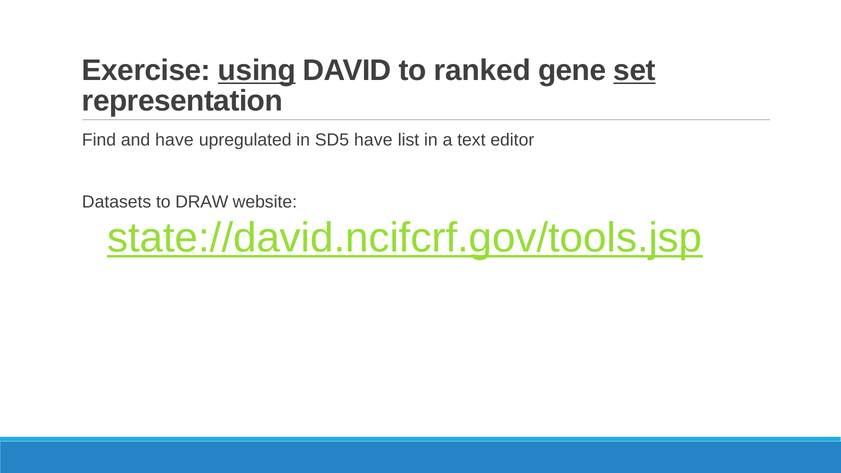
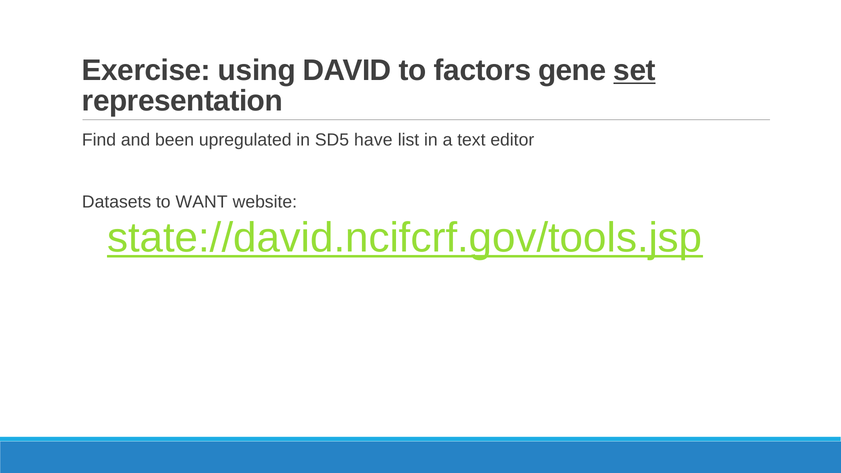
using underline: present -> none (257, 70)
ranked: ranked -> factors (482, 70)
and have: have -> been (175, 140)
DRAW: DRAW -> WANT (202, 202)
